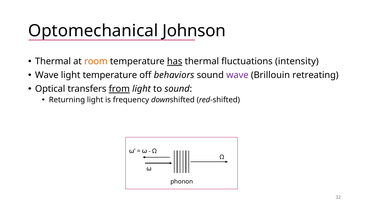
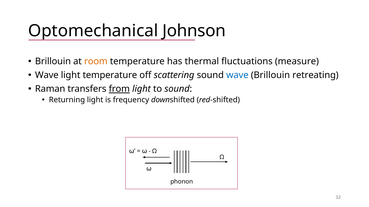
Thermal: Thermal -> Brillouin (53, 62)
has underline: present -> none (175, 62)
intensity: intensity -> measure (297, 62)
behaviors: behaviors -> scattering (174, 75)
wave colour: purple -> blue (237, 75)
Optical: Optical -> Raman (50, 89)
